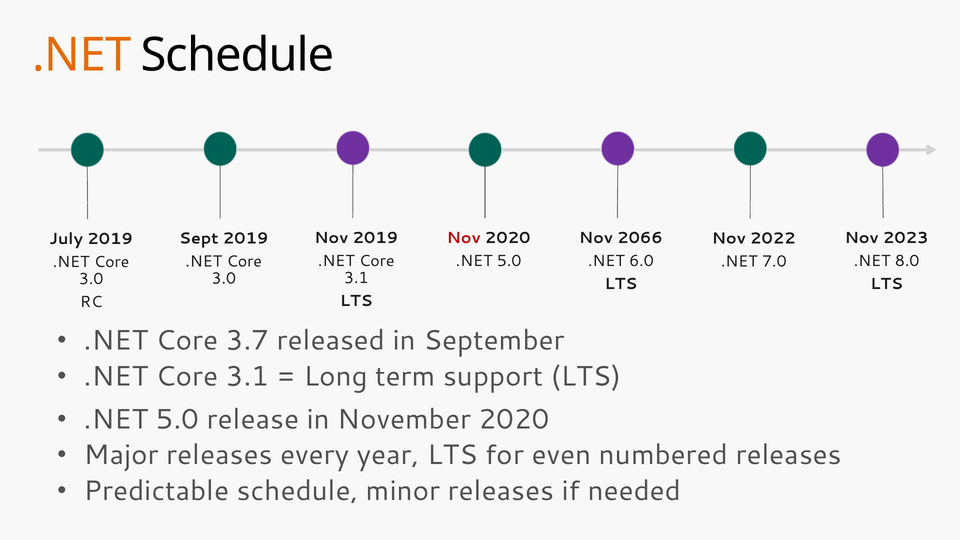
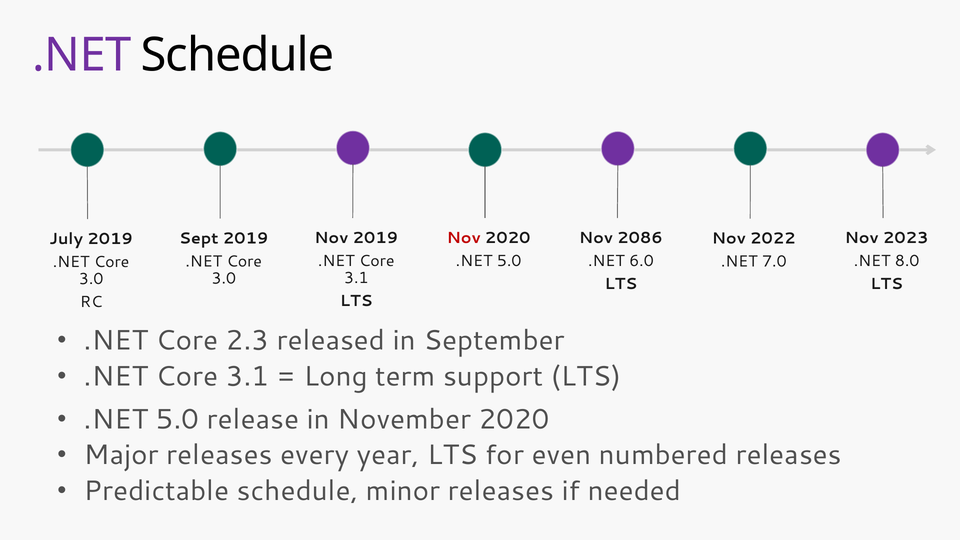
.NET colour: orange -> purple (82, 55)
2066: 2066 -> 2086 (640, 238)
3.7: 3.7 -> 2.3 (248, 341)
